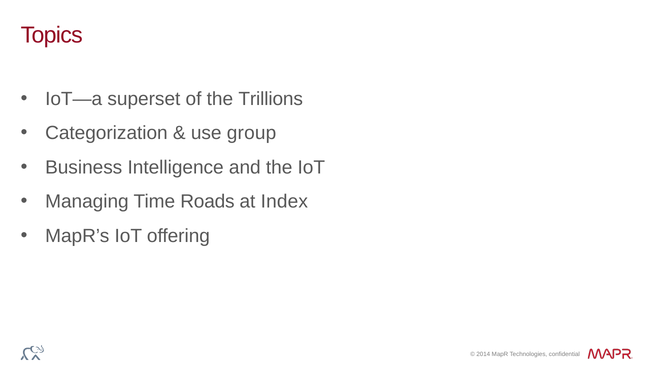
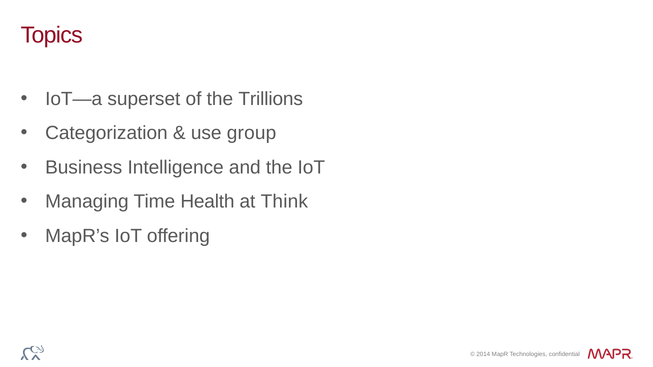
Roads: Roads -> Health (207, 202)
Index: Index -> Think (284, 202)
